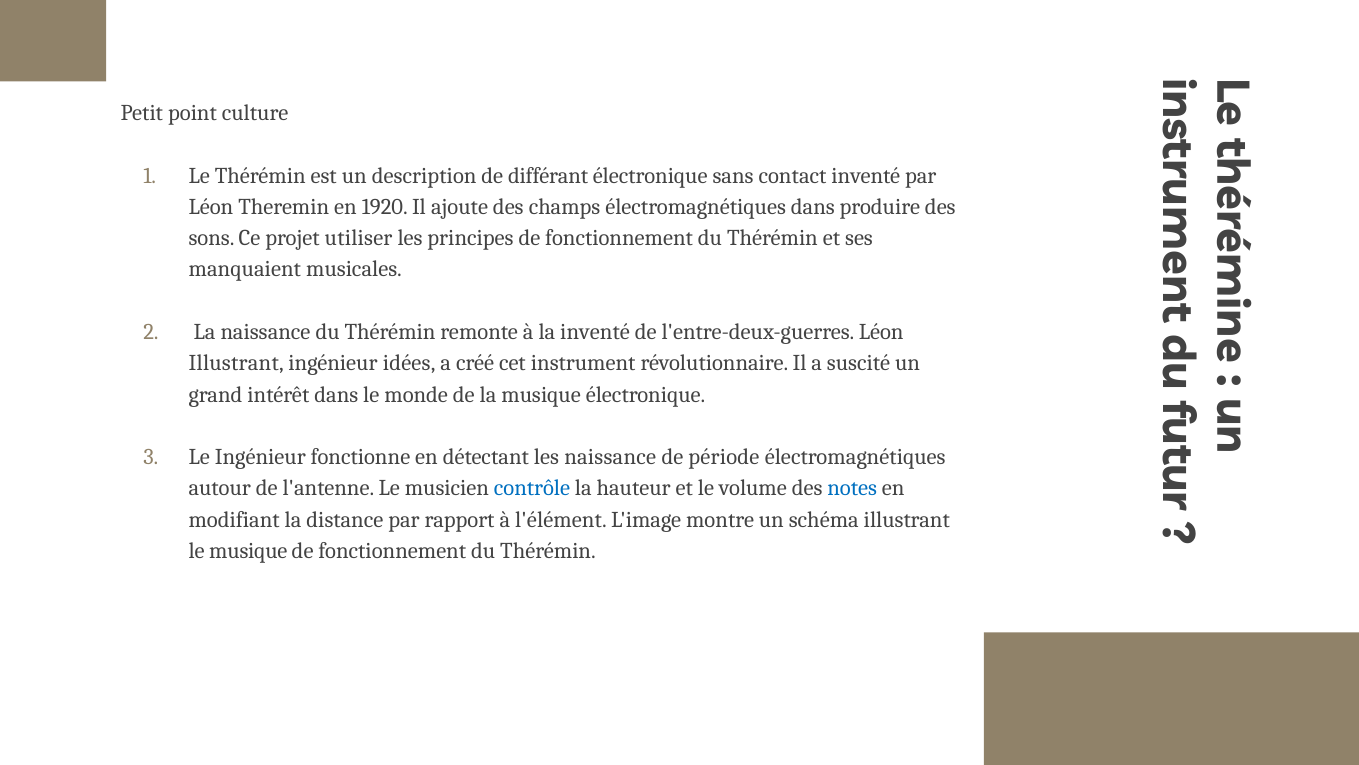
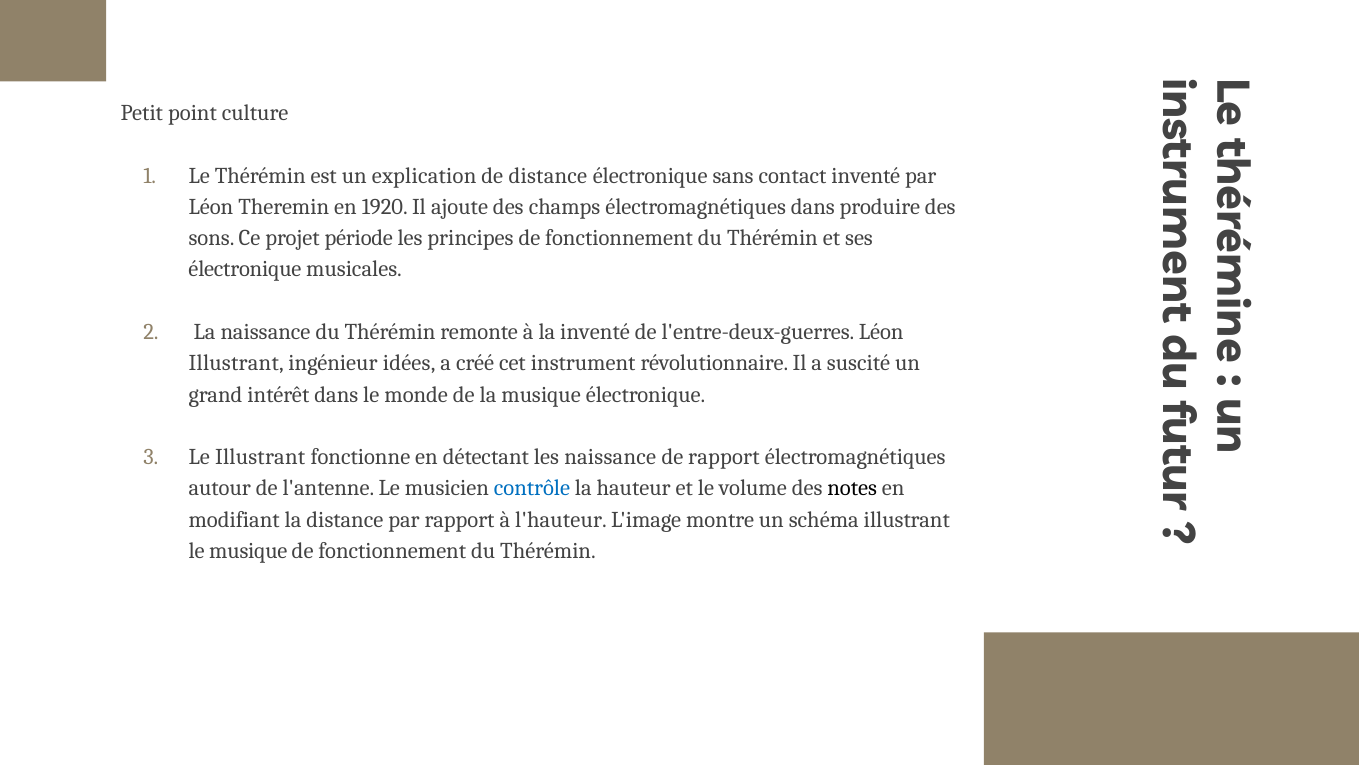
description: description -> explication (424, 176)
de différant: différant -> distance (548, 176)
utiliser: utiliser -> période (359, 238)
manquaient: manquaient -> électronique (245, 269)
Le Ingénieur: Ingénieur -> Illustrant (260, 457)
de période: période -> rapport (724, 457)
notes colour: blue -> black (852, 488)
l'élément: l'élément -> l'hauteur (561, 519)
